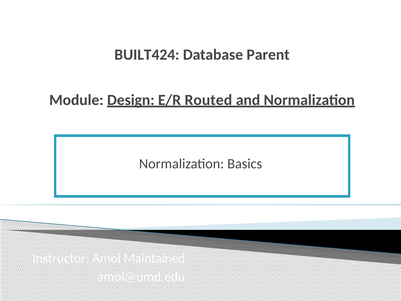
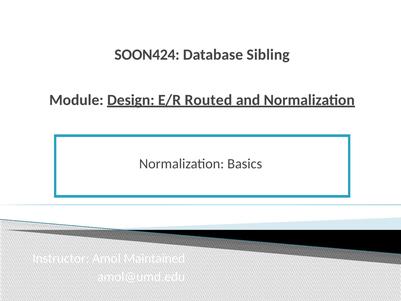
BUILT424: BUILT424 -> SOON424 (147, 55)
Parent: Parent -> Sibling (268, 55)
